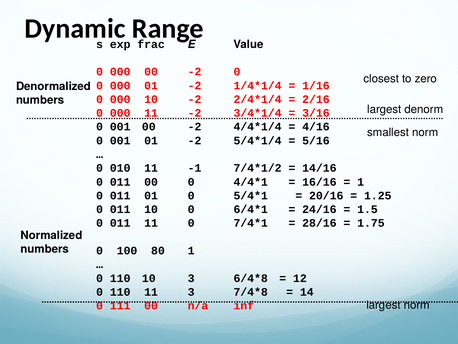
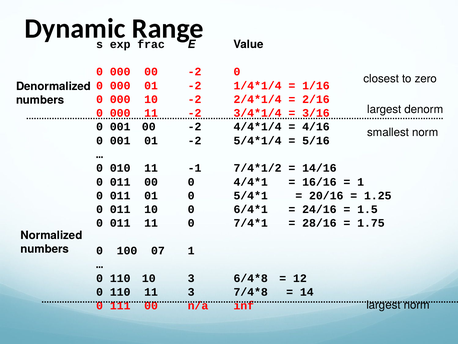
80: 80 -> 07 (158, 250)
